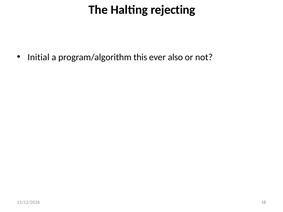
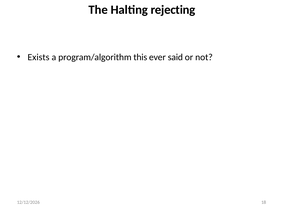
Initial: Initial -> Exists (39, 57)
also: also -> said (175, 57)
